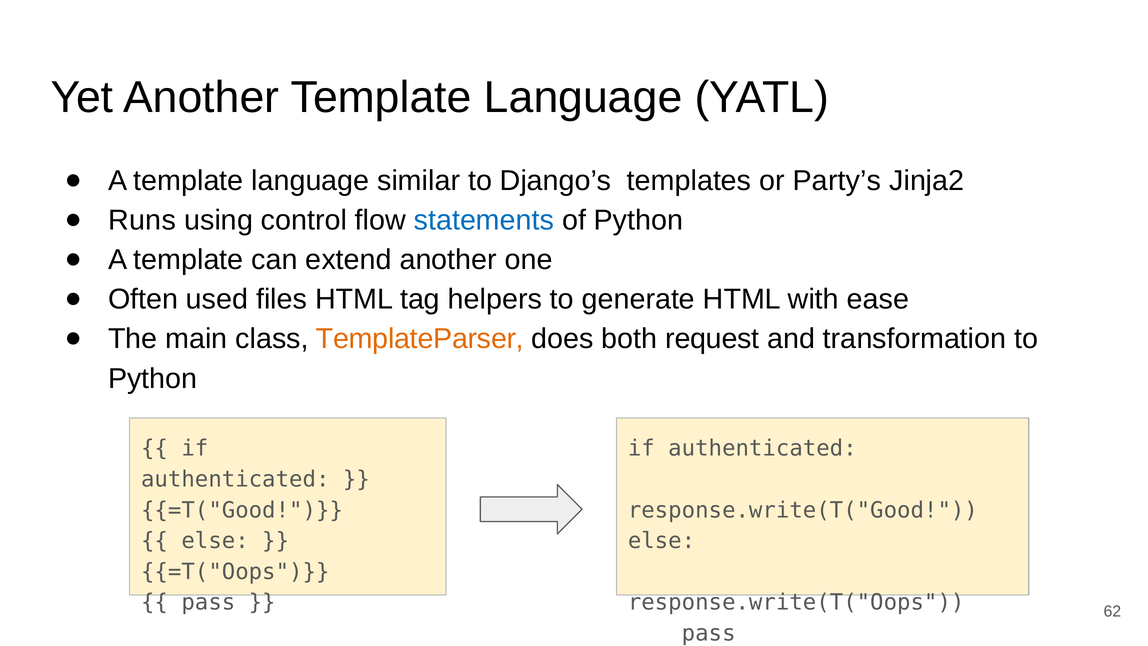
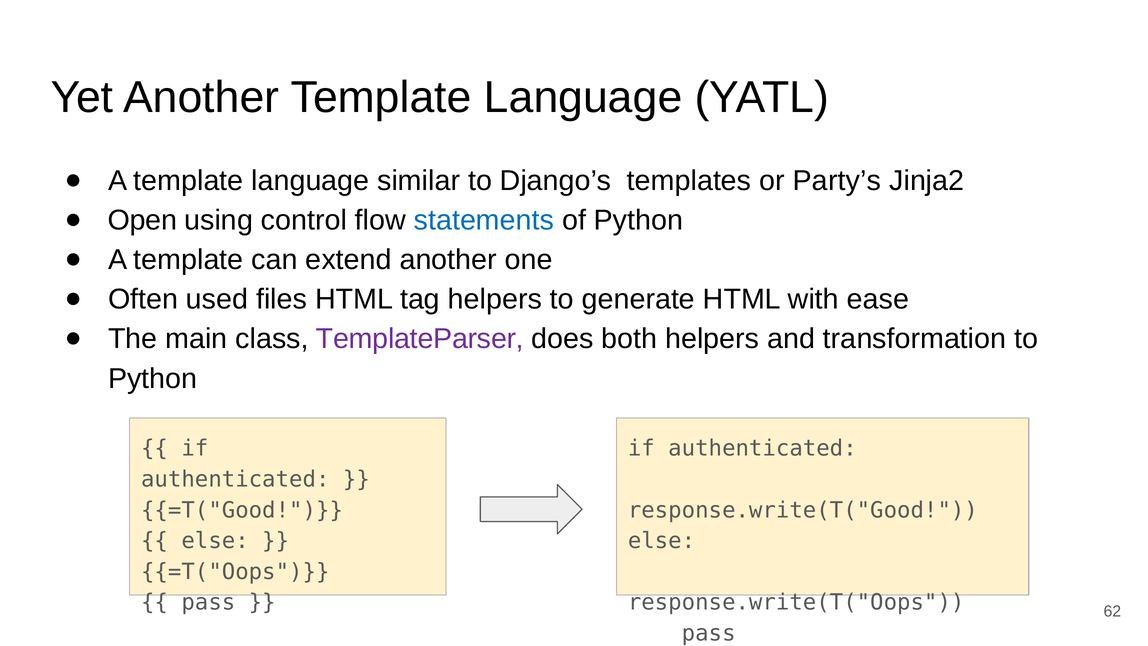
Runs: Runs -> Open (142, 220)
TemplateParser colour: orange -> purple (420, 339)
both request: request -> helpers (712, 339)
